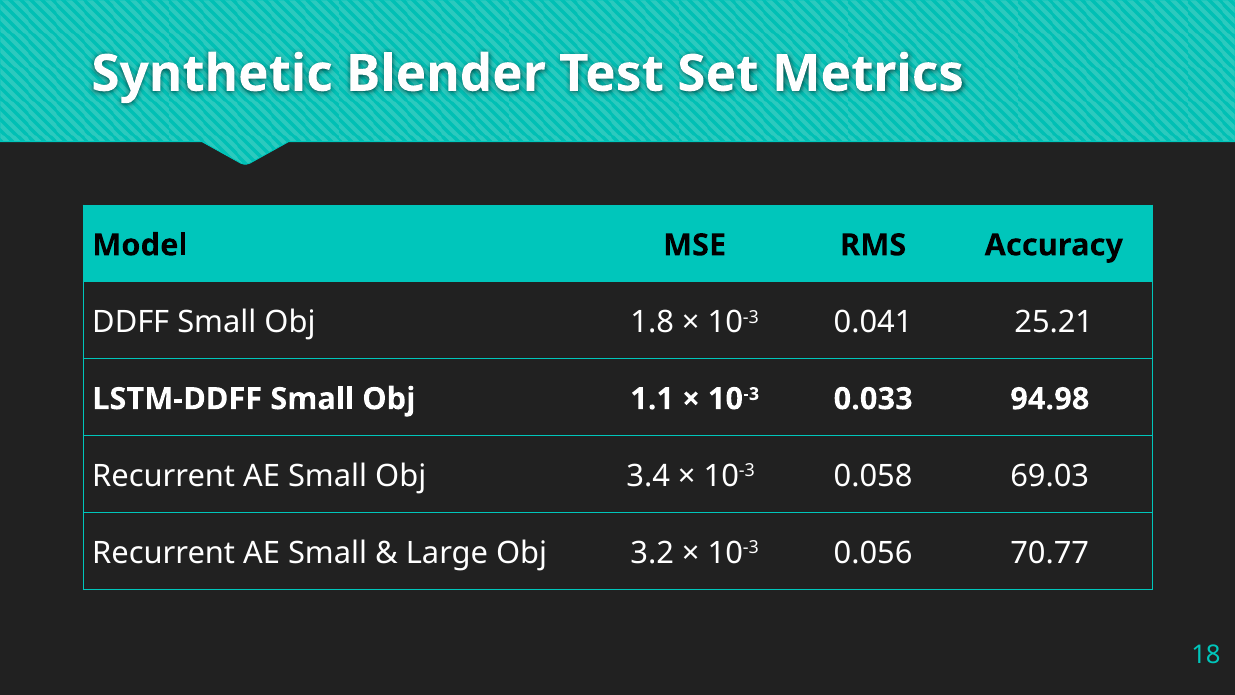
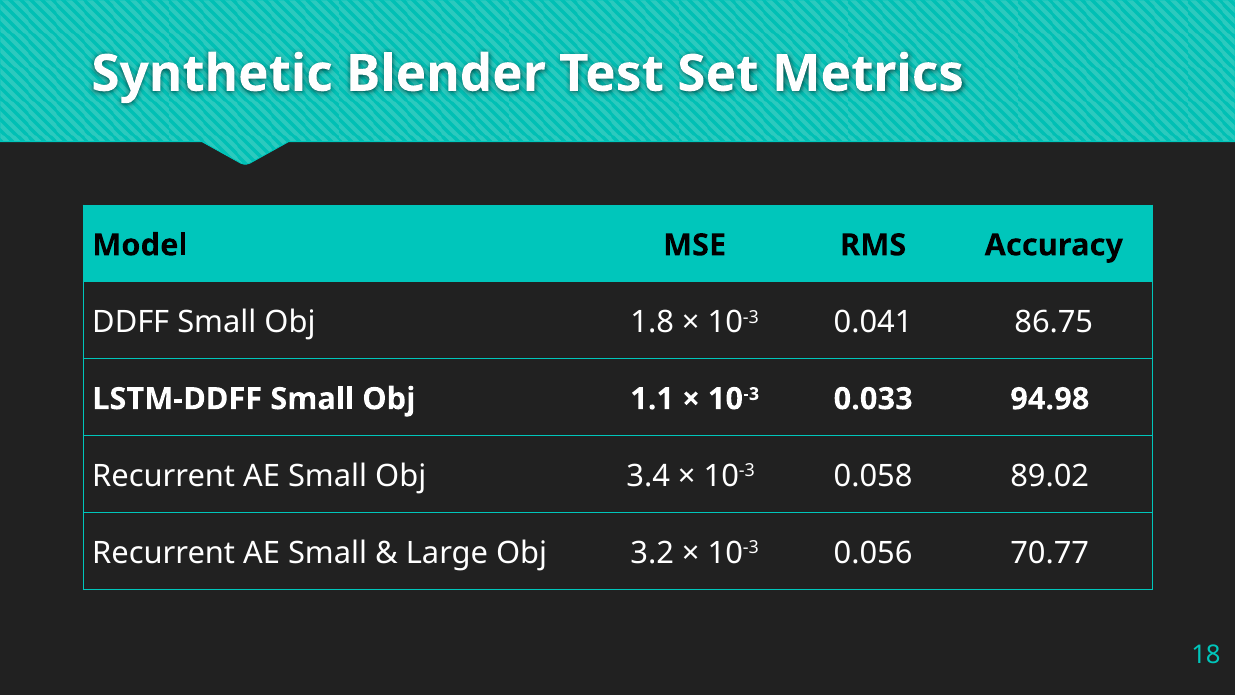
25.21: 25.21 -> 86.75 (1054, 322)
69.03: 69.03 -> 89.02 (1050, 476)
